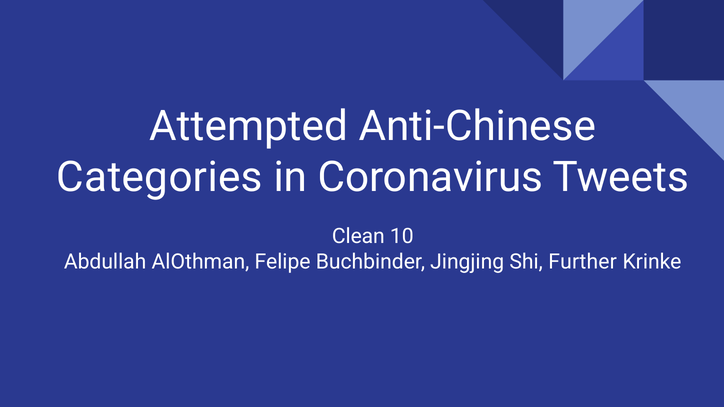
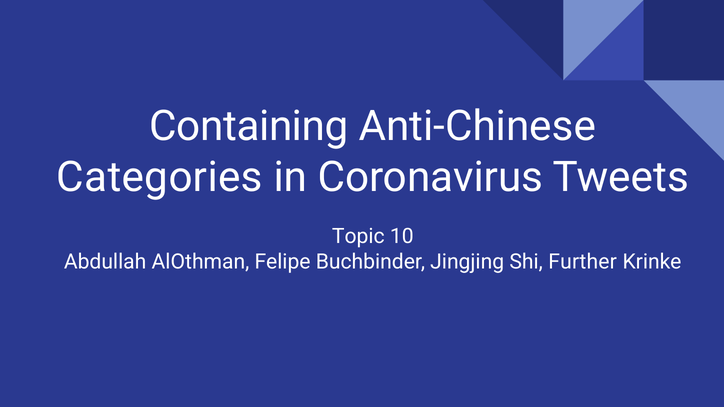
Attempted: Attempted -> Containing (249, 127)
Clean: Clean -> Topic (358, 236)
